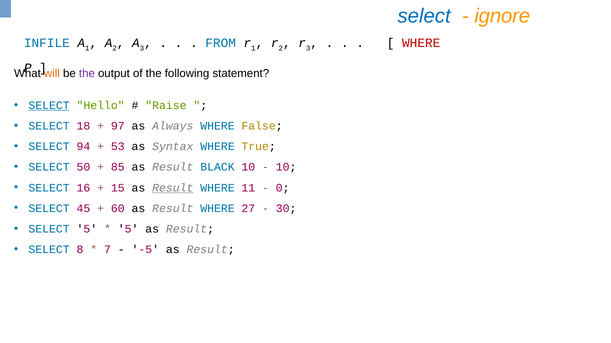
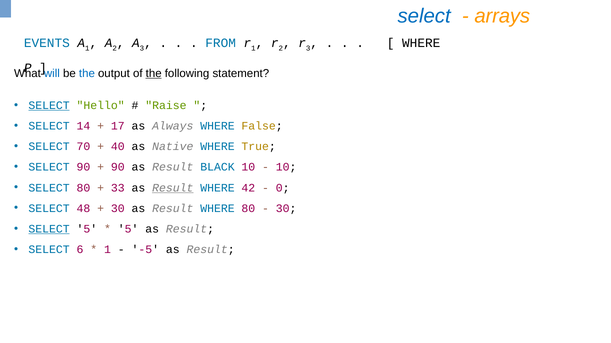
ignore: ignore -> arrays (502, 16)
INFILE: INFILE -> EVENTS (47, 43)
WHERE colour: red -> black (421, 43)
will colour: orange -> blue (52, 74)
the colour: purple -> blue (87, 74)
the underline: none -> present (154, 74)
18: 18 -> 14 (83, 126)
97: 97 -> 17 (118, 126)
94: 94 -> 70 (83, 147)
53: 53 -> 40 (118, 147)
Syntax: Syntax -> Native (173, 147)
SELECT 50: 50 -> 90 (83, 167)
85: 85 -> 90 (118, 167)
SELECT 16: 16 -> 80 (83, 188)
15: 15 -> 33 (118, 188)
11: 11 -> 42 (248, 188)
45: 45 -> 48 (83, 209)
60: 60 -> 30 (118, 209)
WHERE 27: 27 -> 80 (248, 209)
SELECT underline: none -> present (49, 229)
8: 8 -> 6 (80, 250)
7: 7 -> 1 (107, 250)
